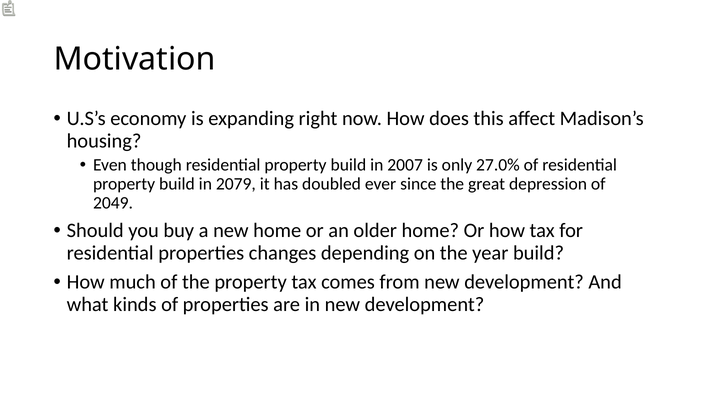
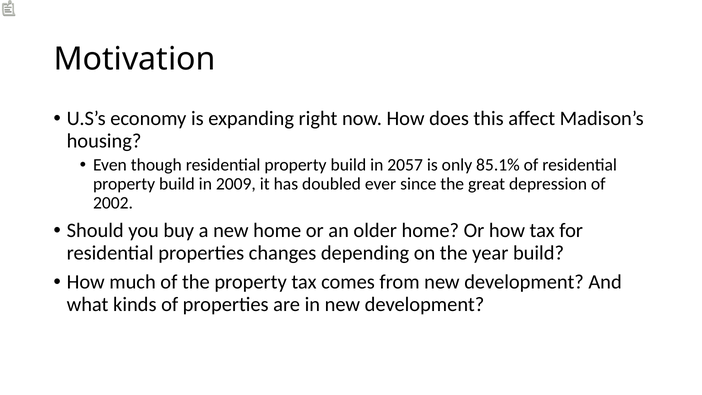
2007: 2007 -> 2057 (405, 165)
27.0%: 27.0% -> 85.1% (498, 165)
2079: 2079 -> 2009 (236, 184)
2049: 2049 -> 2002 (113, 203)
